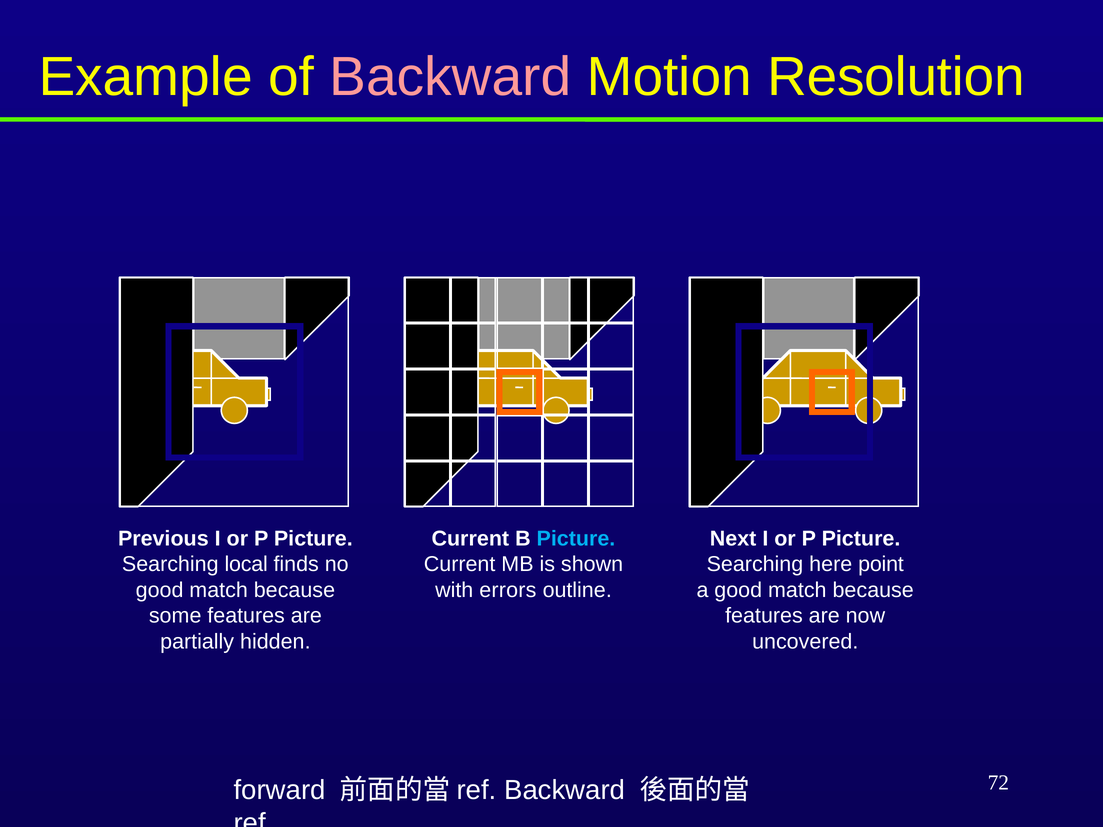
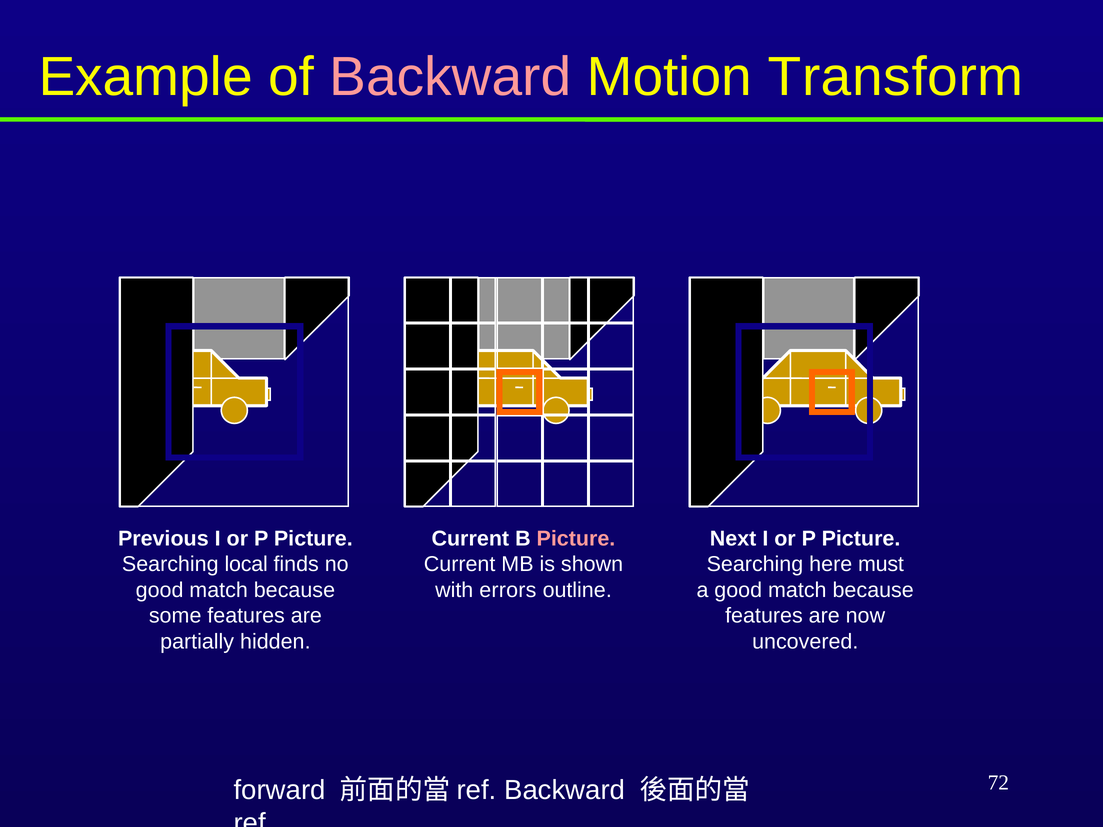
Resolution: Resolution -> Transform (896, 77)
Picture colour: light blue -> pink (576, 539)
point: point -> must (881, 564)
